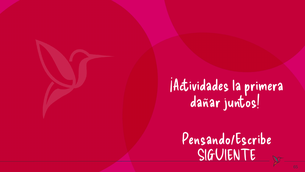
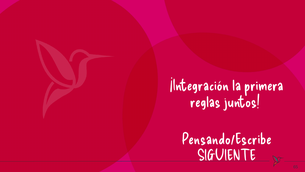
¡Actividades: ¡Actividades -> ¡Integración (199, 85)
dañar: dañar -> reglas (205, 102)
